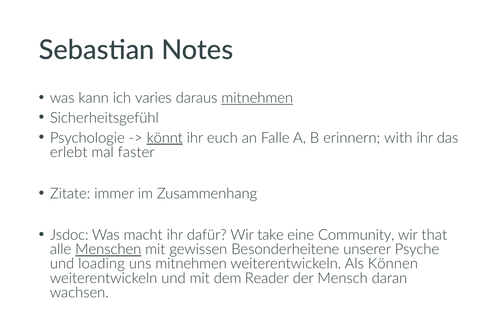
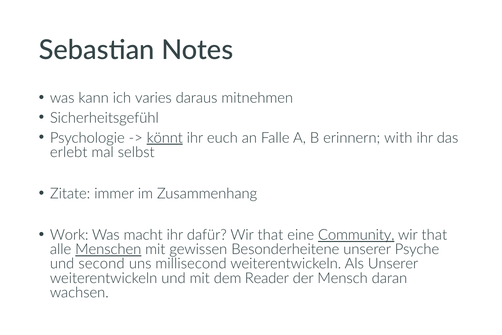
mitnehmen underline: present -> none (257, 98)
faster: faster -> selbst (136, 152)
Jsdoc: Jsdoc -> Work (69, 235)
dafür Wir take: take -> that (270, 235)
Community underline: none -> present (356, 235)
loading: loading -> second (102, 264)
uns mitnehmen: mitnehmen -> millisecond (191, 264)
Als Können: Können -> Unserer (393, 264)
